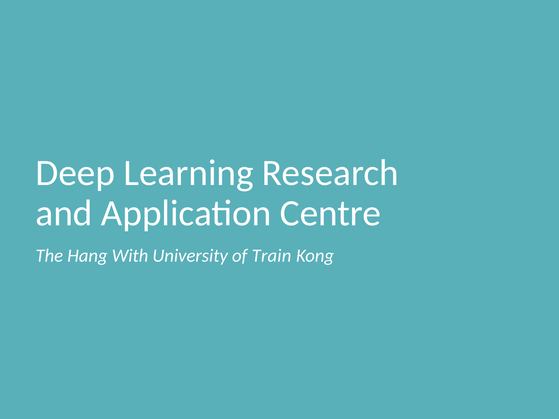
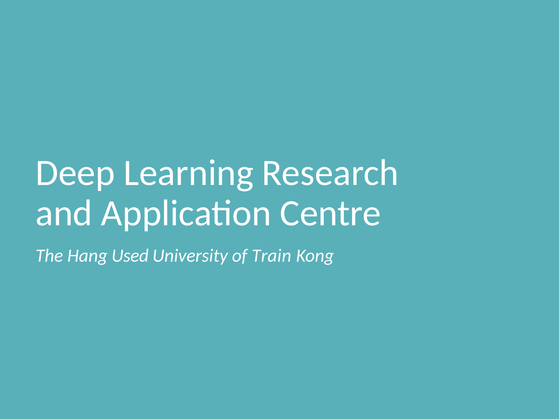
With: With -> Used (130, 256)
